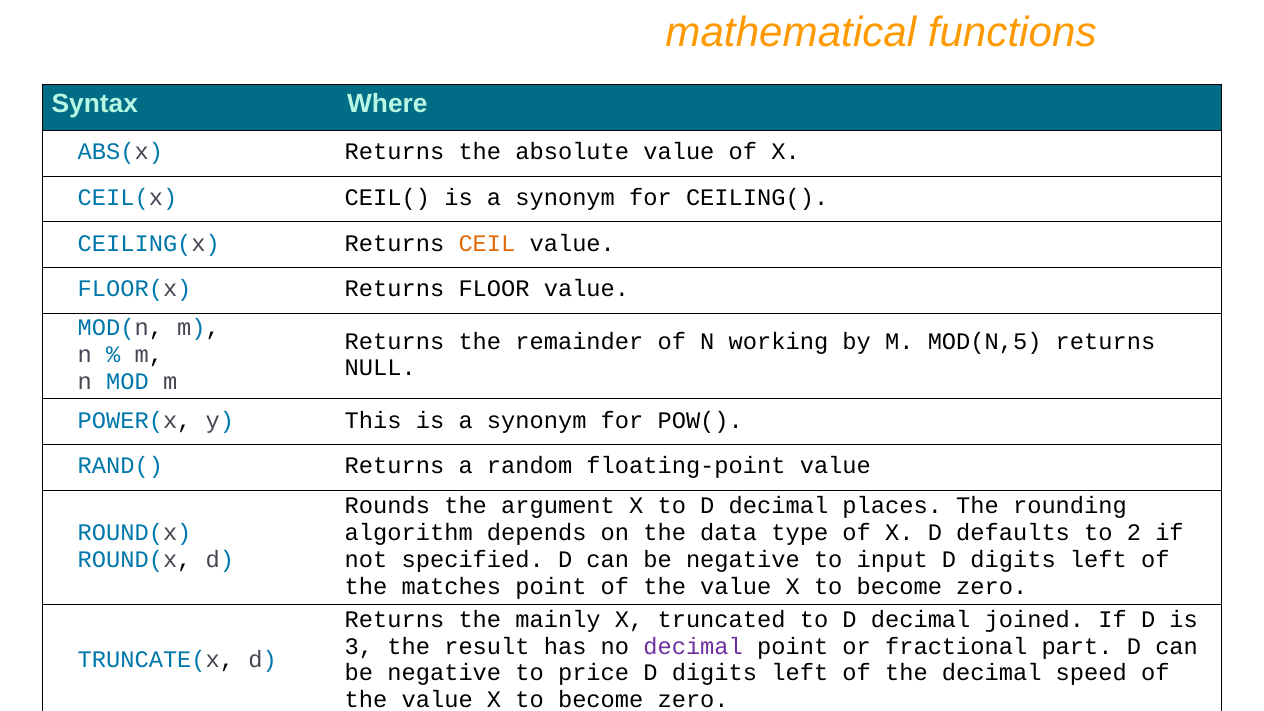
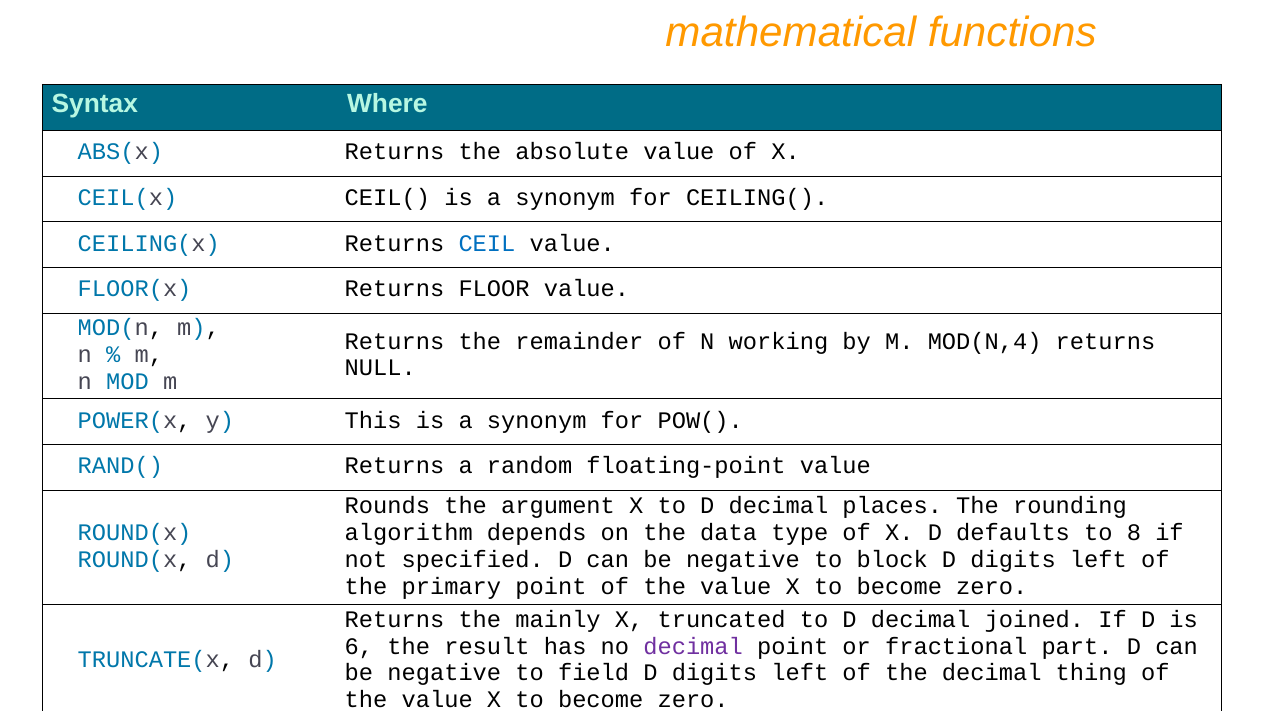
CEIL colour: orange -> blue (487, 243)
MOD(N,5: MOD(N,5 -> MOD(N,4 (985, 341)
2: 2 -> 8 (1134, 532)
input: input -> block (892, 559)
matches: matches -> primary (451, 586)
3: 3 -> 6 (359, 646)
price: price -> field (594, 673)
speed: speed -> thing (1091, 673)
